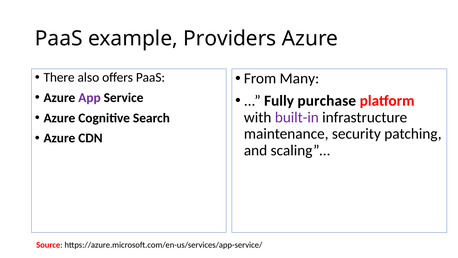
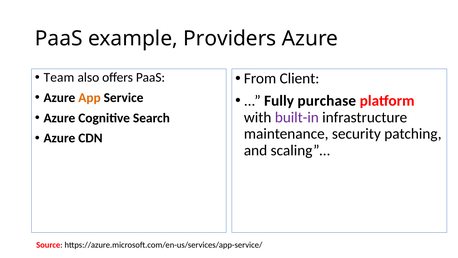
There: There -> Team (59, 77)
Many: Many -> Client (299, 78)
App colour: purple -> orange (89, 98)
